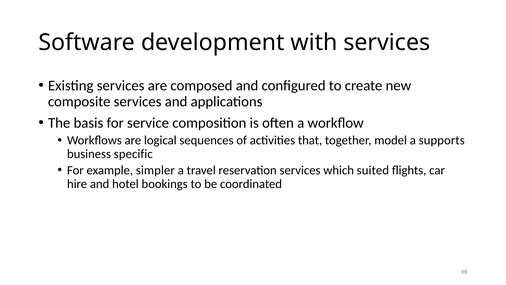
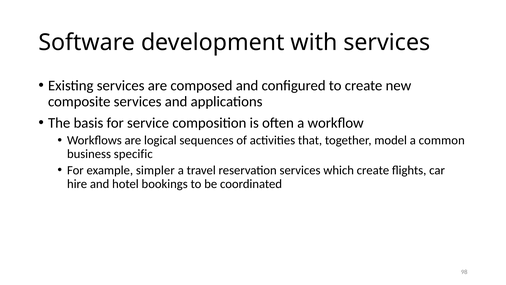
supports: supports -> common (442, 140)
which suited: suited -> create (373, 170)
